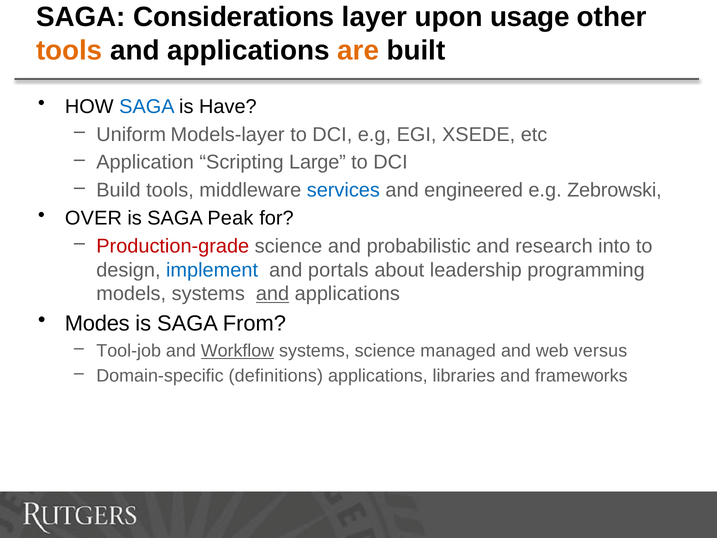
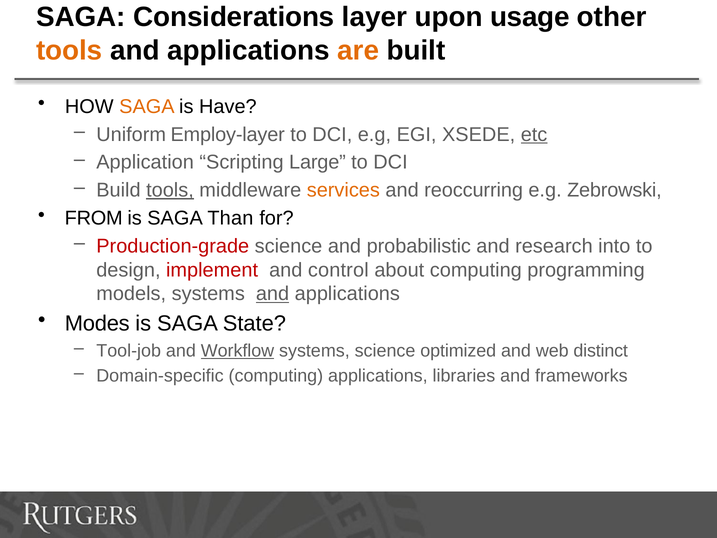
SAGA colour: blue -> orange (147, 107)
Models-layer: Models-layer -> Employ-layer (228, 134)
etc underline: none -> present (534, 134)
tools underline: none -> present (170, 190)
services colour: blue -> orange (343, 190)
engineered: engineered -> reoccurring (474, 190)
OVER: OVER -> FROM (94, 218)
Peak: Peak -> Than (230, 218)
implement colour: blue -> red (212, 270)
portals: portals -> control (338, 270)
about leadership: leadership -> computing (476, 270)
From: From -> State (254, 323)
managed: managed -> optimized (458, 351)
versus: versus -> distinct (601, 351)
Domain-specific definitions: definitions -> computing (276, 376)
